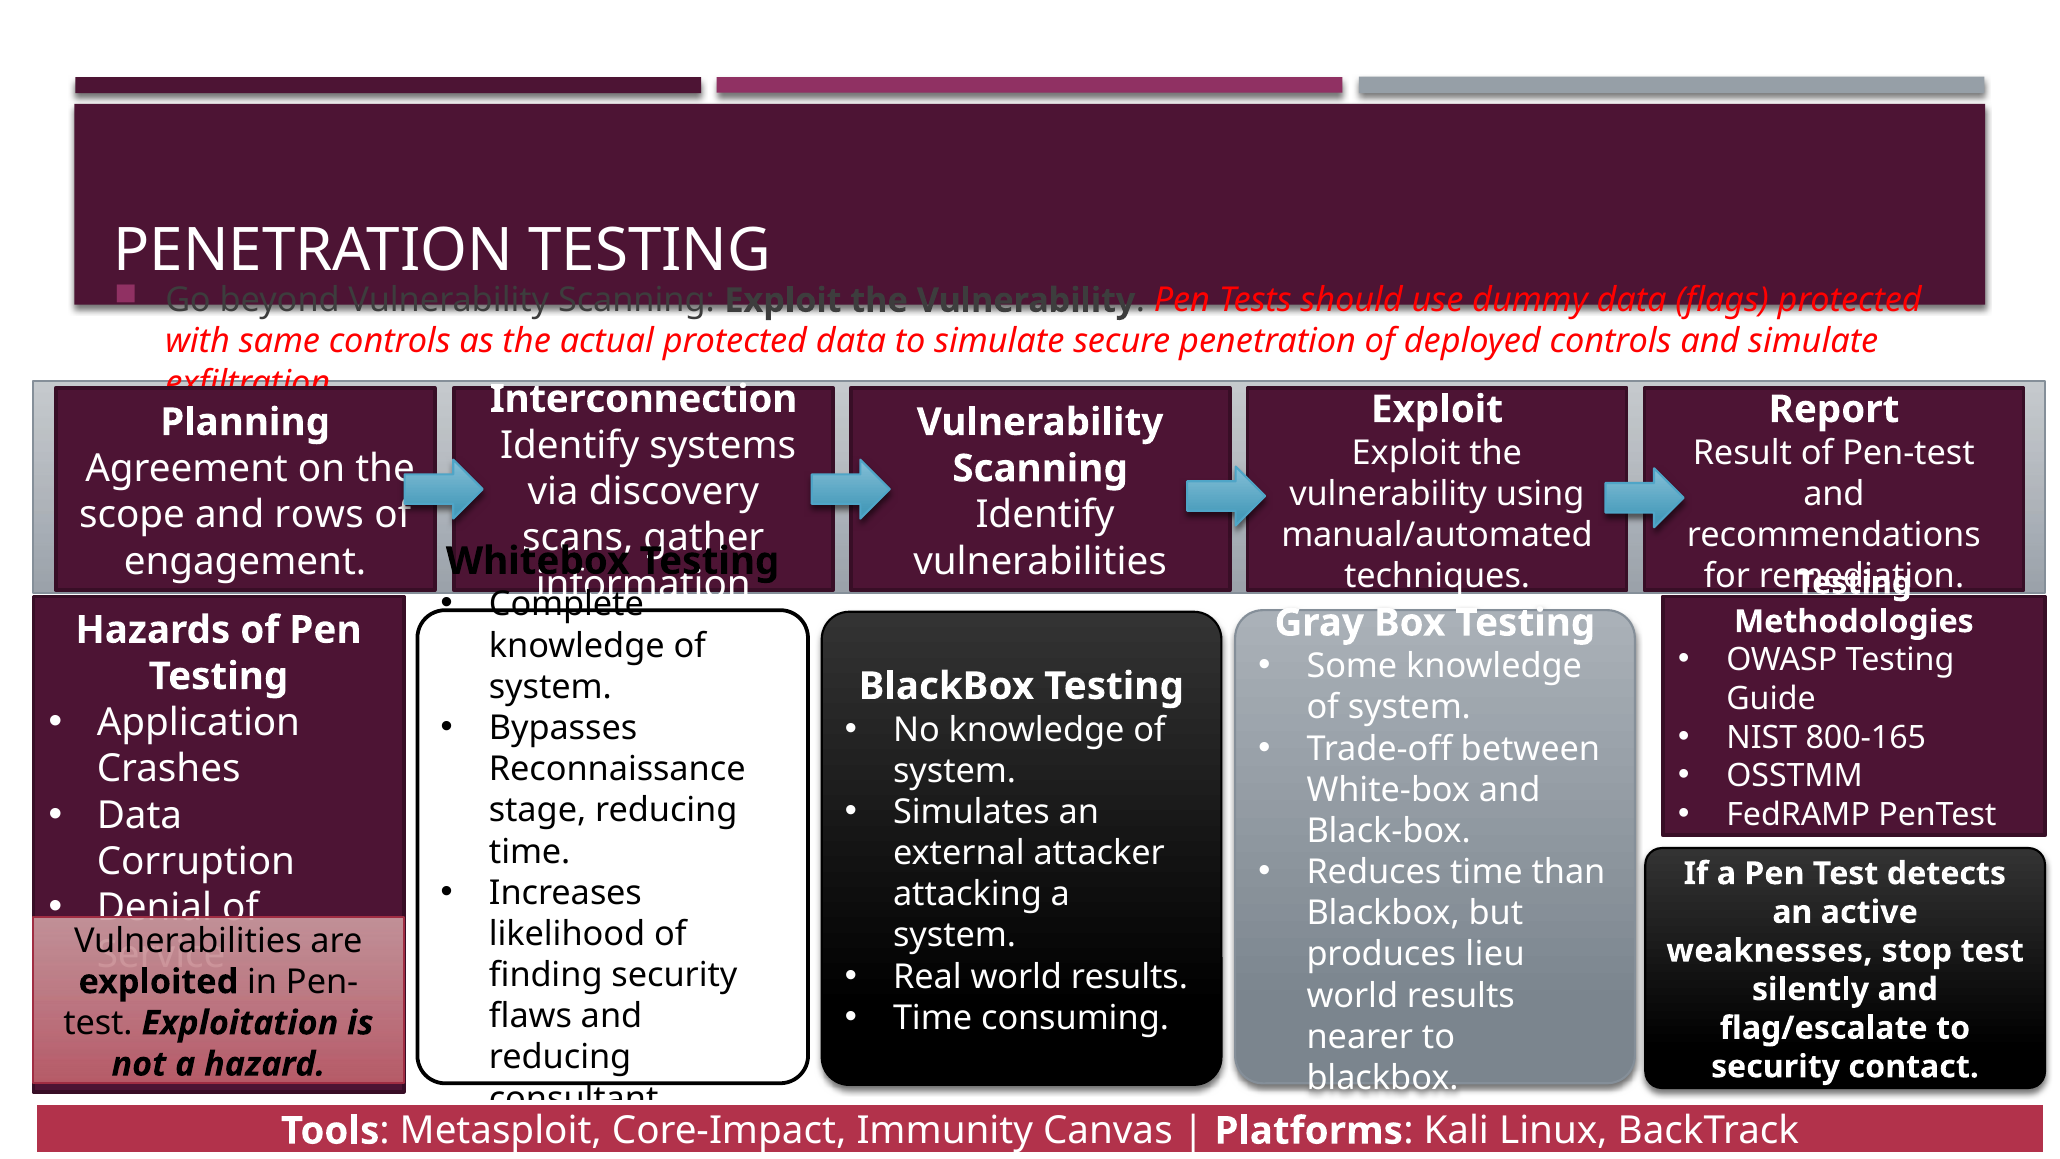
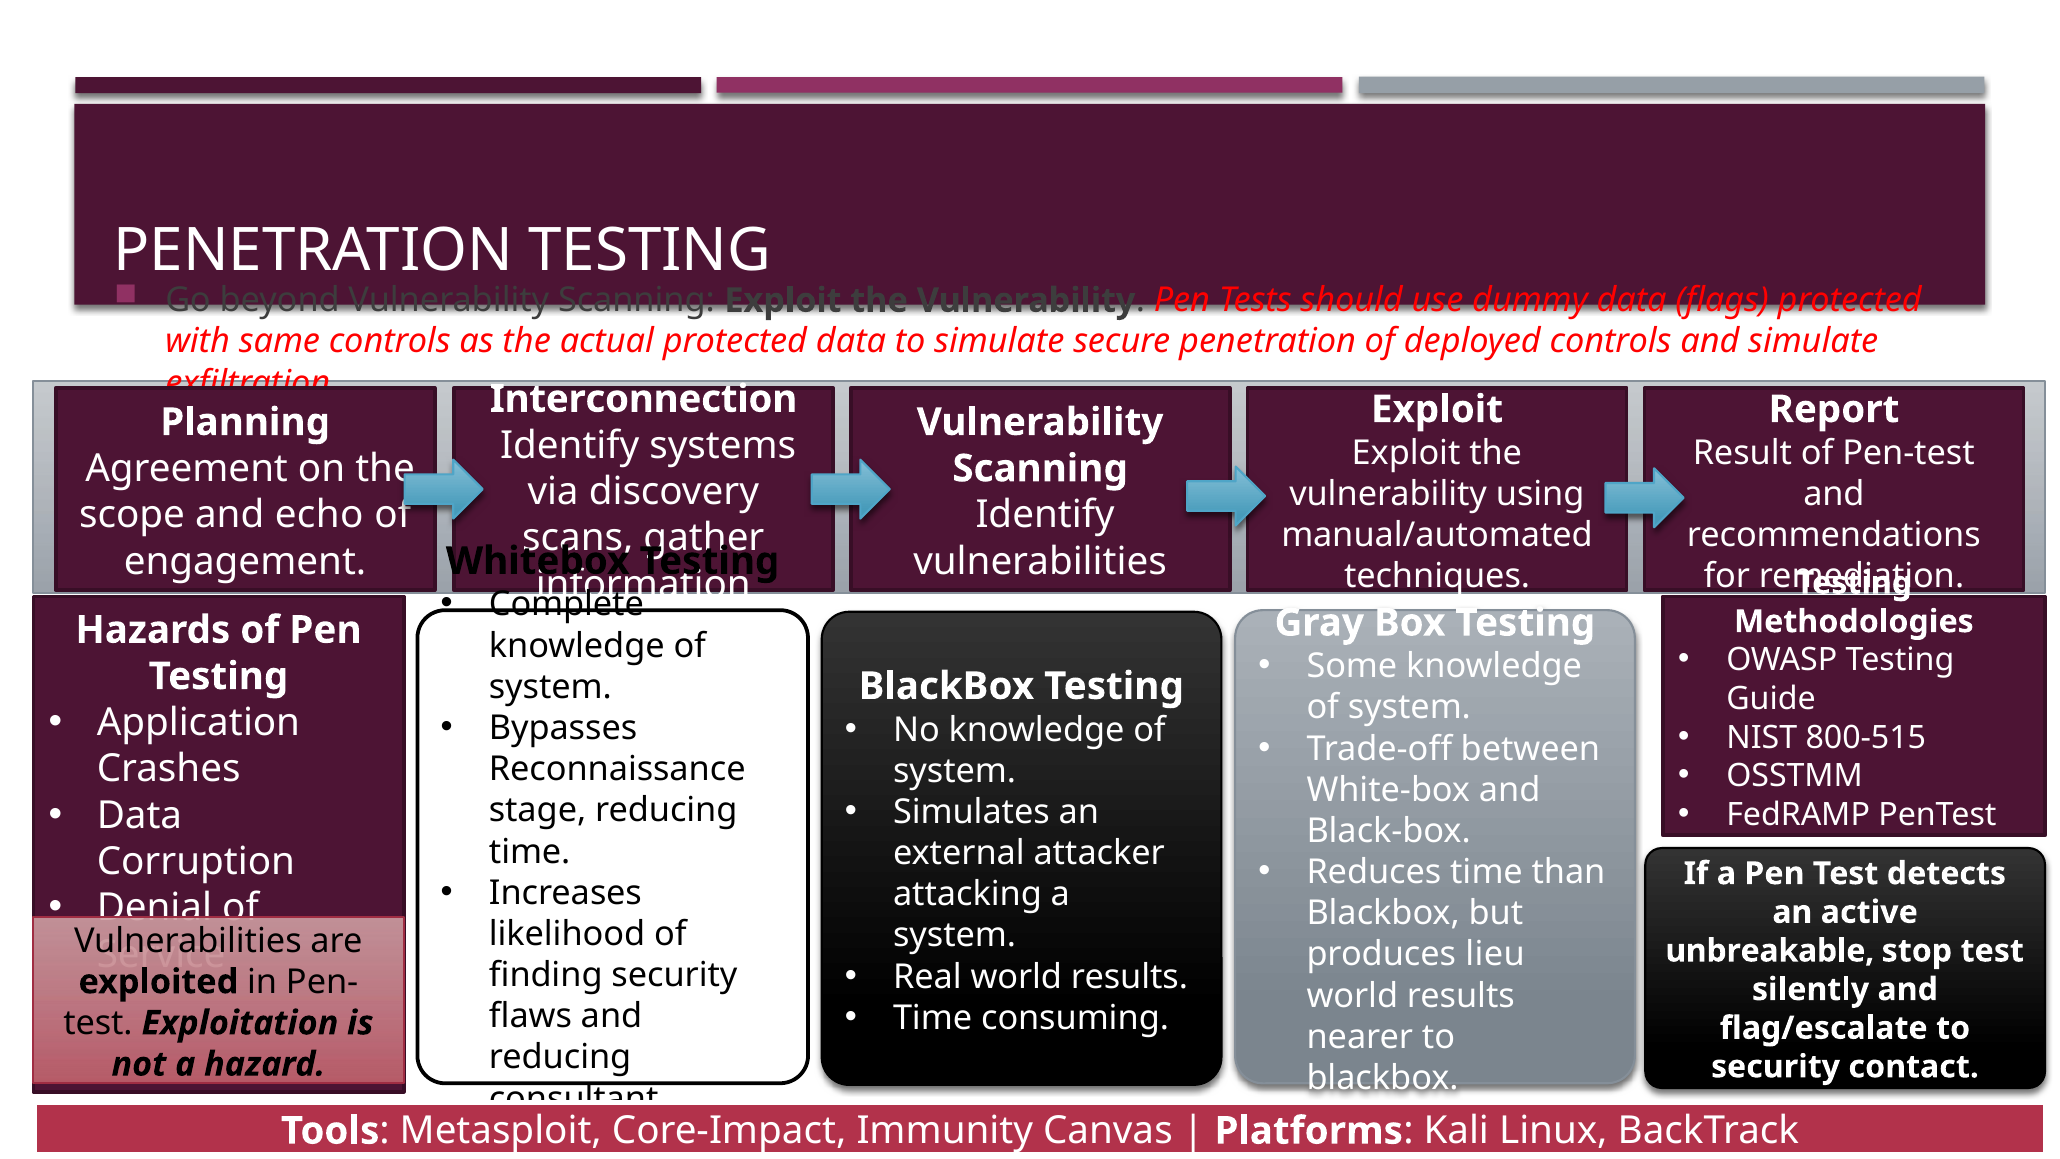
rows: rows -> echo (319, 515)
800-165: 800-165 -> 800-515 (1866, 737)
weaknesses: weaknesses -> unbreakable (1770, 951)
